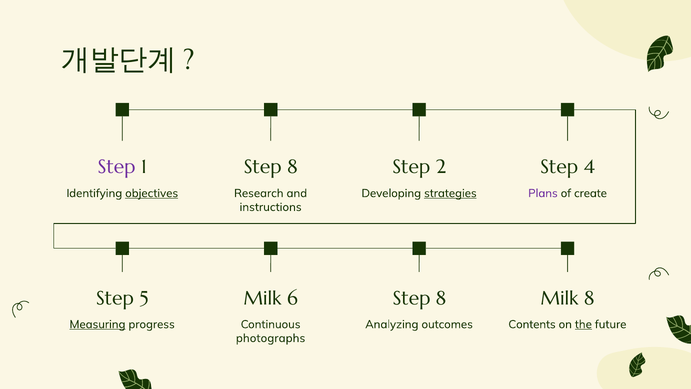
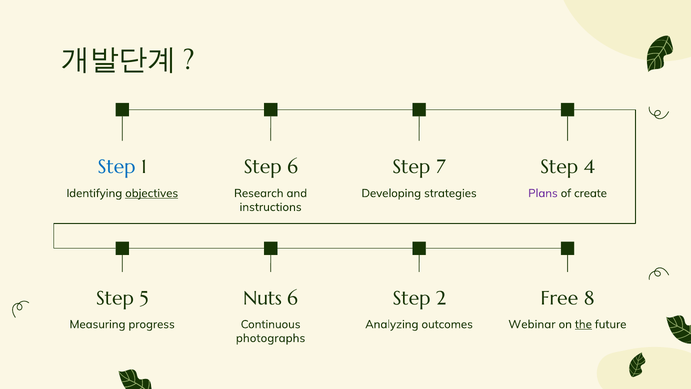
Step colour: purple -> blue (117, 167)
8: 8 -> 6 (293, 167)
2: 2 -> 7 (441, 167)
strategies underline: present -> none (450, 193)
Milk: Milk -> Nuts (262, 298)
8: 8 -> 2 (441, 298)
Milk: Milk -> Free (559, 298)
Measuring underline: present -> none (98, 324)
Contents: Contents -> Webinar (532, 324)
